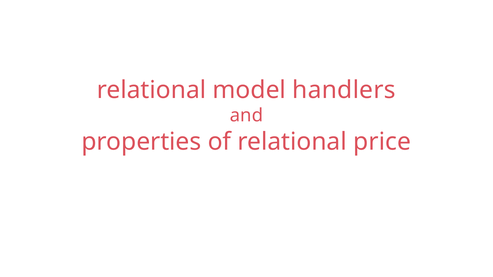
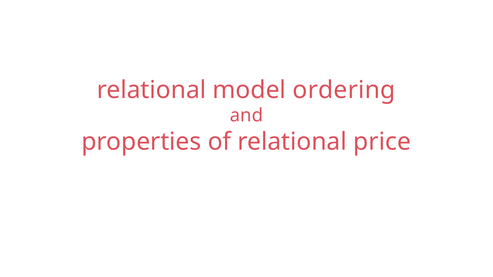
handlers: handlers -> ordering (344, 90)
